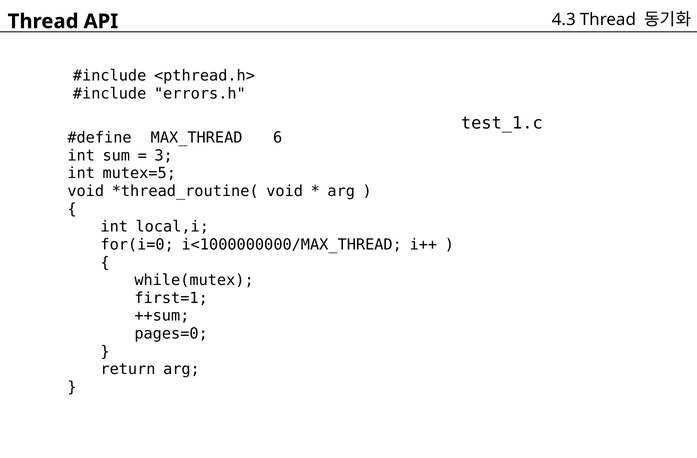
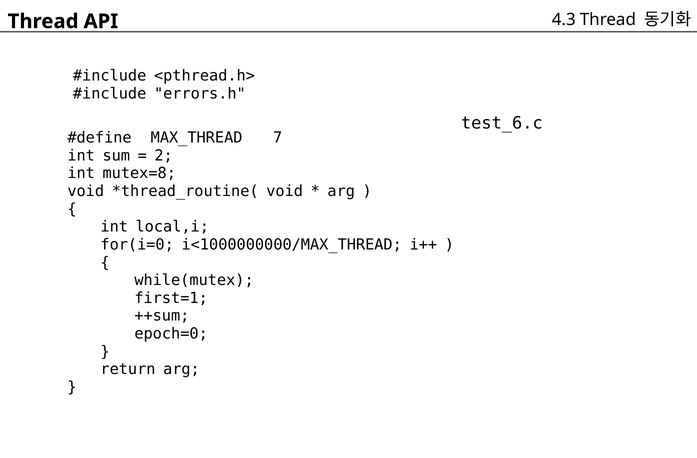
test_1.c: test_1.c -> test_6.c (502, 123)
6: 6 -> 7 (278, 138)
3: 3 -> 2 (164, 156)
mutex=5: mutex=5 -> mutex=8 (139, 173)
pages=0: pages=0 -> epoch=0 (171, 334)
